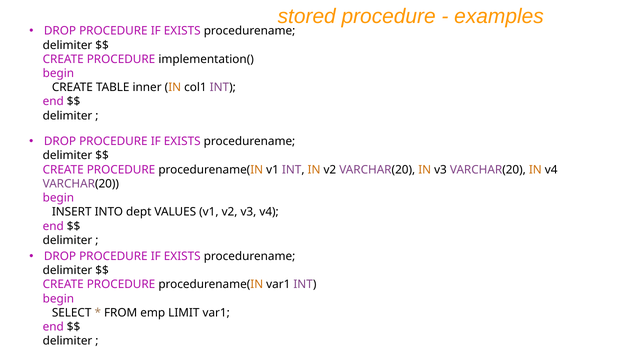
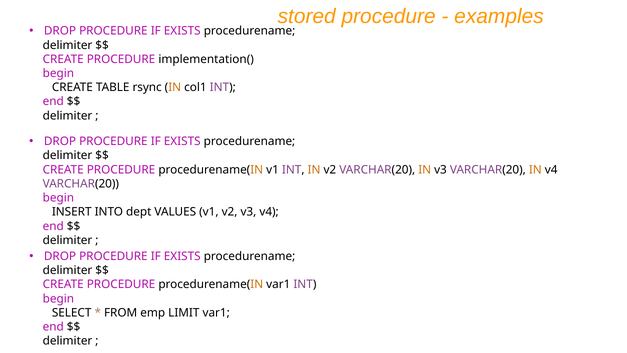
inner: inner -> rsync (147, 87)
